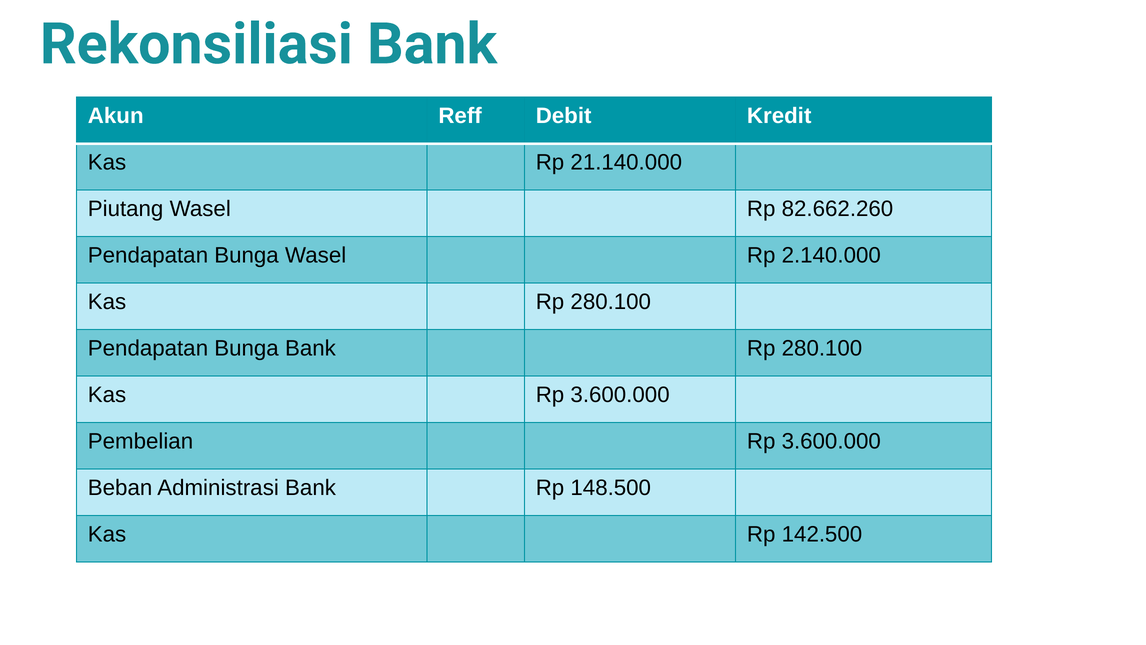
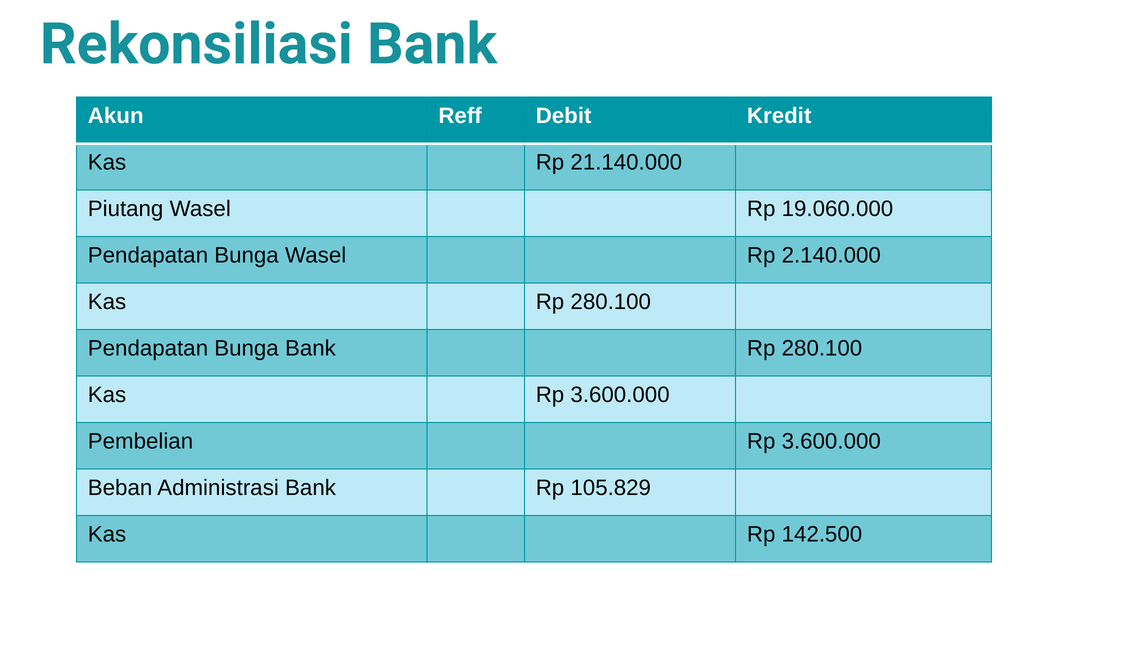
82.662.260: 82.662.260 -> 19.060.000 (837, 209)
148.500: 148.500 -> 105.829 (611, 488)
